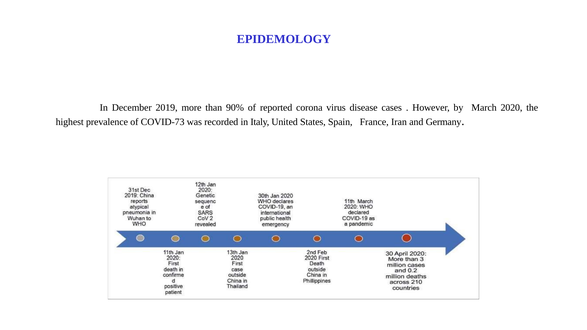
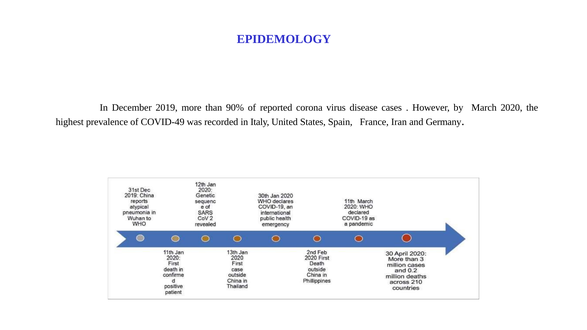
COVID-73: COVID-73 -> COVID-49 (163, 122)
